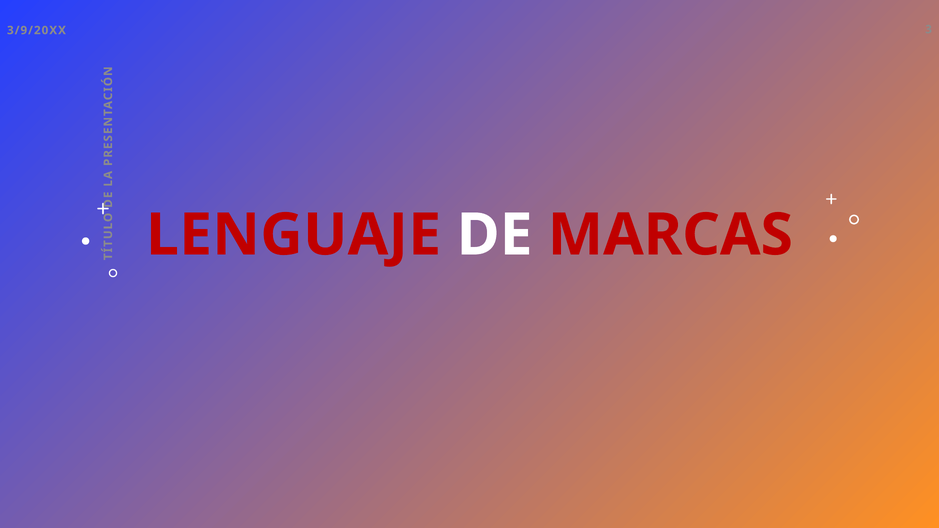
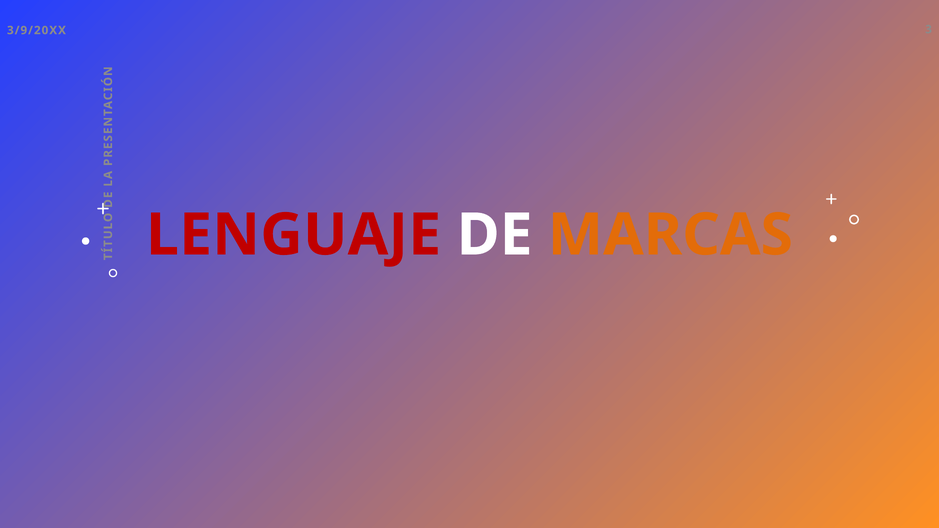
MARCAS colour: red -> orange (670, 235)
